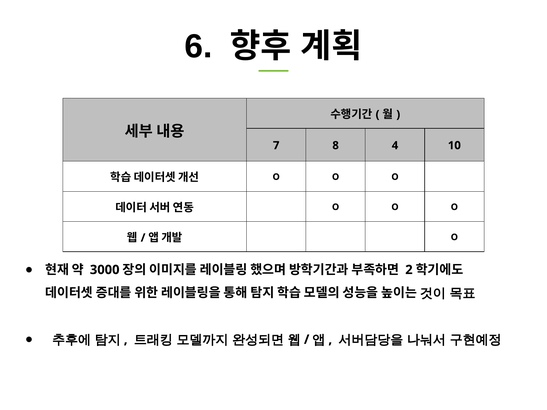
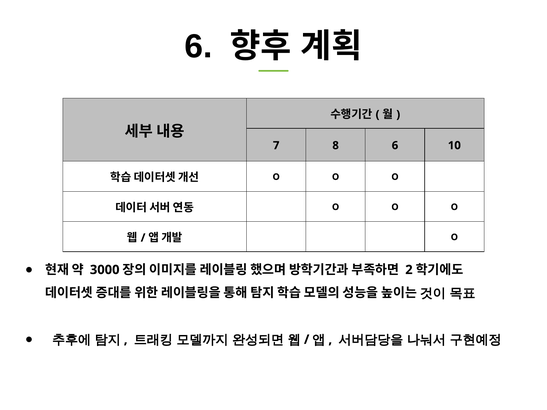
8 4: 4 -> 6 (395, 146)
